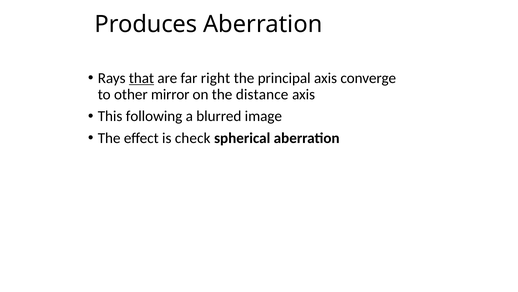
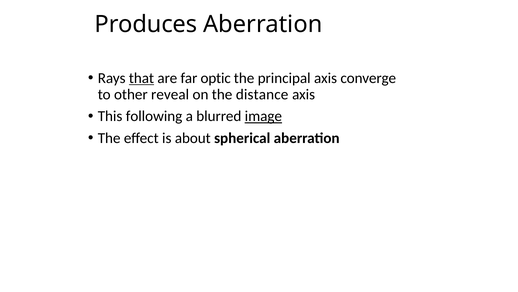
right: right -> optic (216, 78)
mirror: mirror -> reveal (170, 94)
image underline: none -> present (263, 116)
check: check -> about (193, 138)
